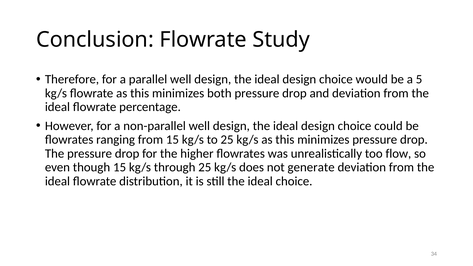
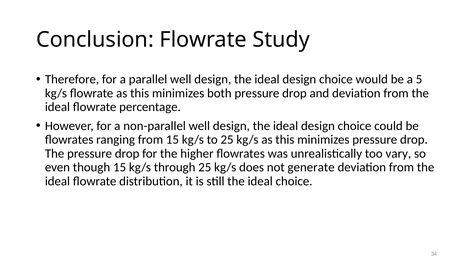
flow: flow -> vary (398, 153)
